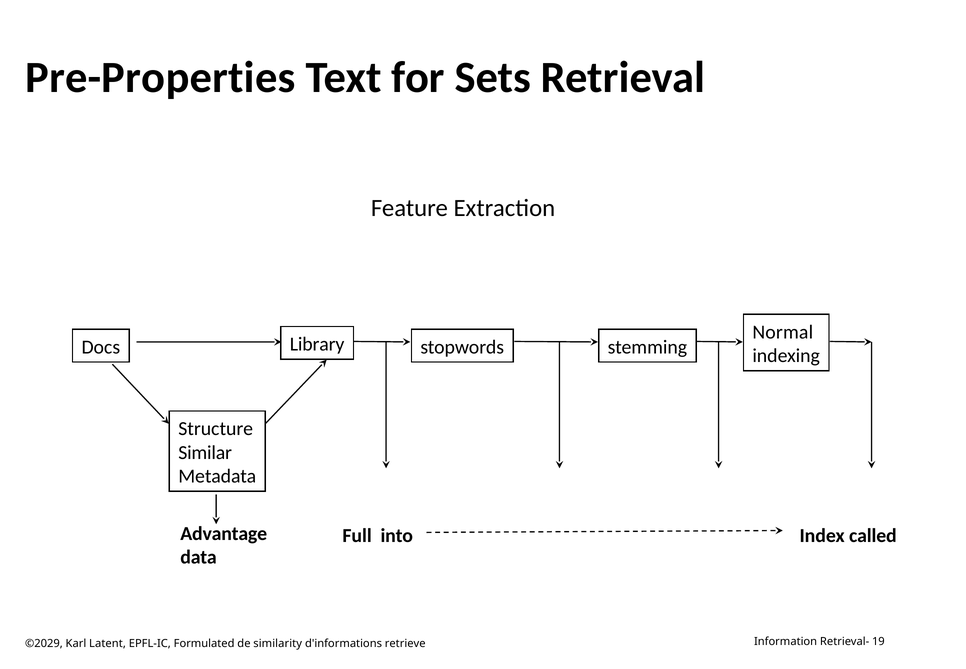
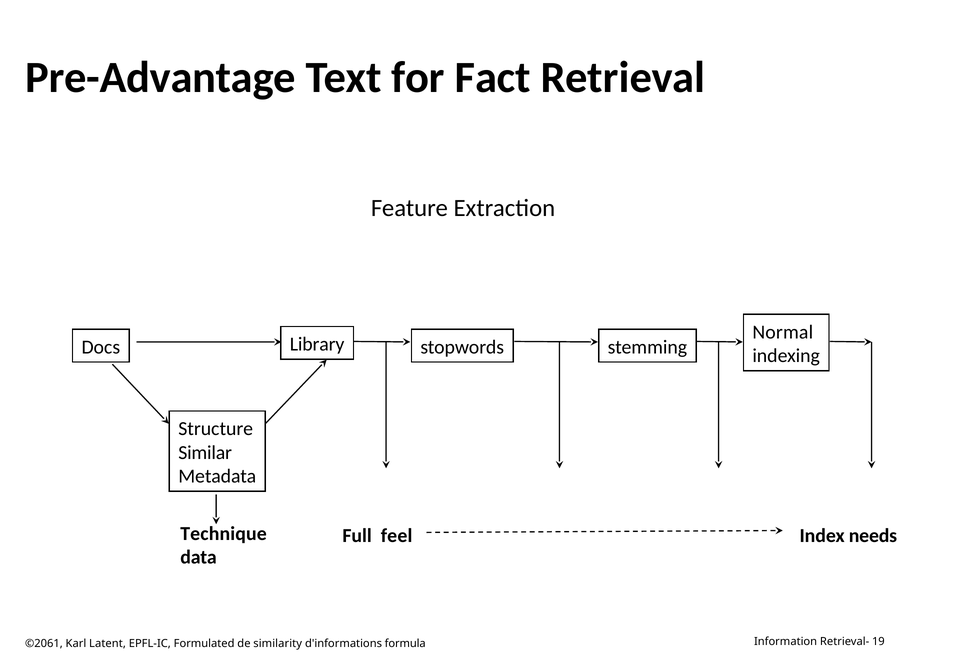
Pre-Properties: Pre-Properties -> Pre-Advantage (160, 77)
Sets: Sets -> Fact (493, 77)
Advantage: Advantage -> Technique (224, 533)
into: into -> feel (397, 535)
called: called -> needs (873, 535)
©2029: ©2029 -> ©2061 (44, 644)
retrieve: retrieve -> formula (405, 644)
